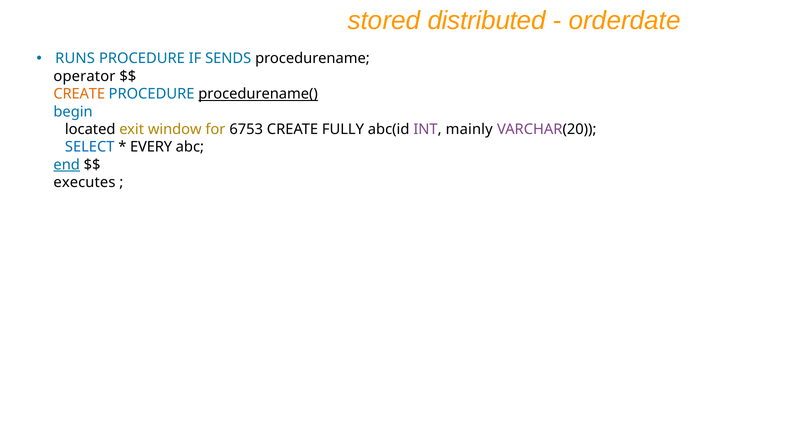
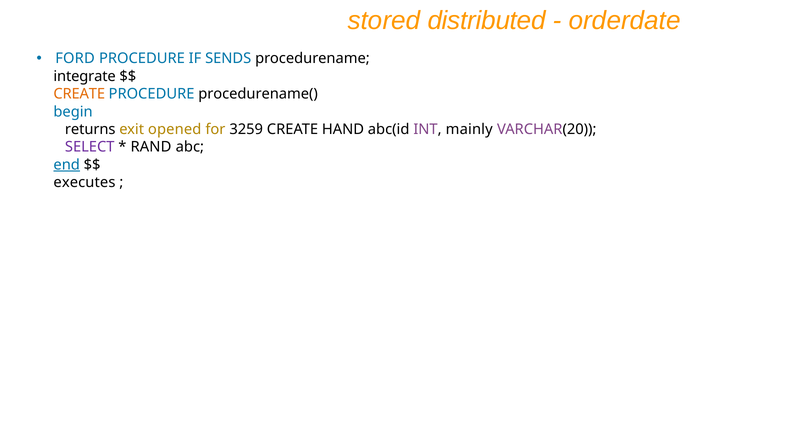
RUNS: RUNS -> FORD (75, 59)
operator: operator -> integrate (85, 76)
procedurename( underline: present -> none (258, 94)
located: located -> returns (90, 129)
window: window -> opened (175, 129)
6753: 6753 -> 3259 (246, 129)
FULLY: FULLY -> HAND (343, 129)
SELECT colour: blue -> purple (90, 147)
EVERY: EVERY -> RAND (151, 147)
